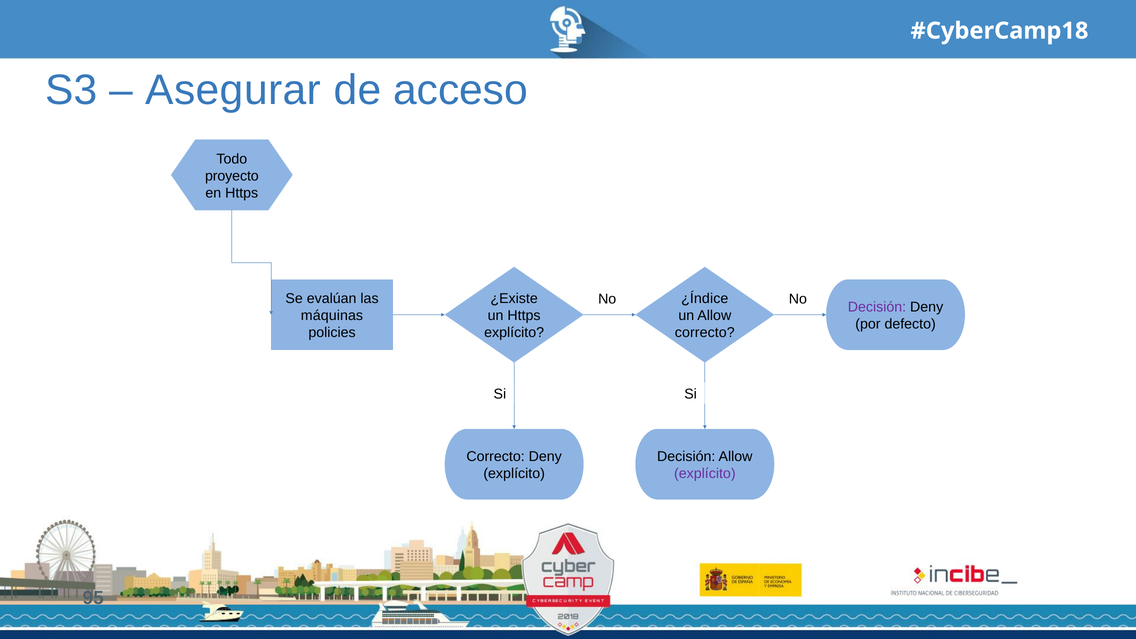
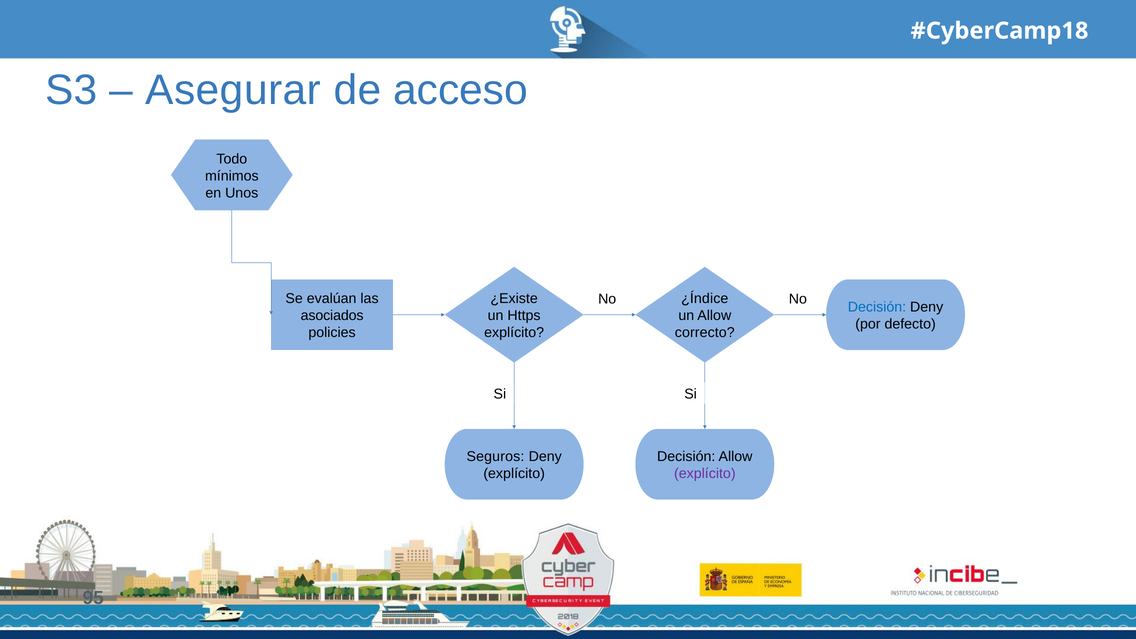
proyecto: proyecto -> mínimos (232, 176)
en Https: Https -> Unos (242, 193)
Decisión colour: purple -> blue (877, 307)
máquinas: máquinas -> asociados (332, 316)
Correcto: Correcto -> Seguros (495, 457)
